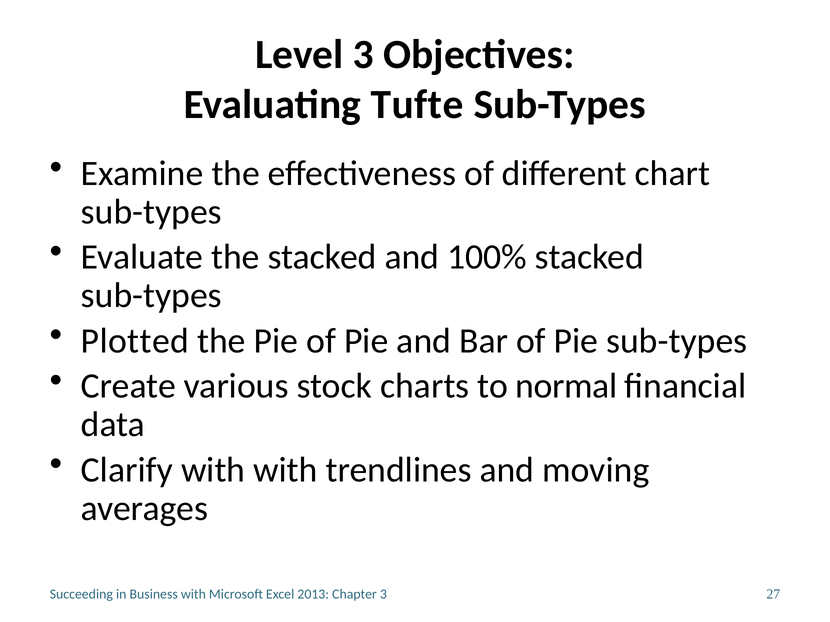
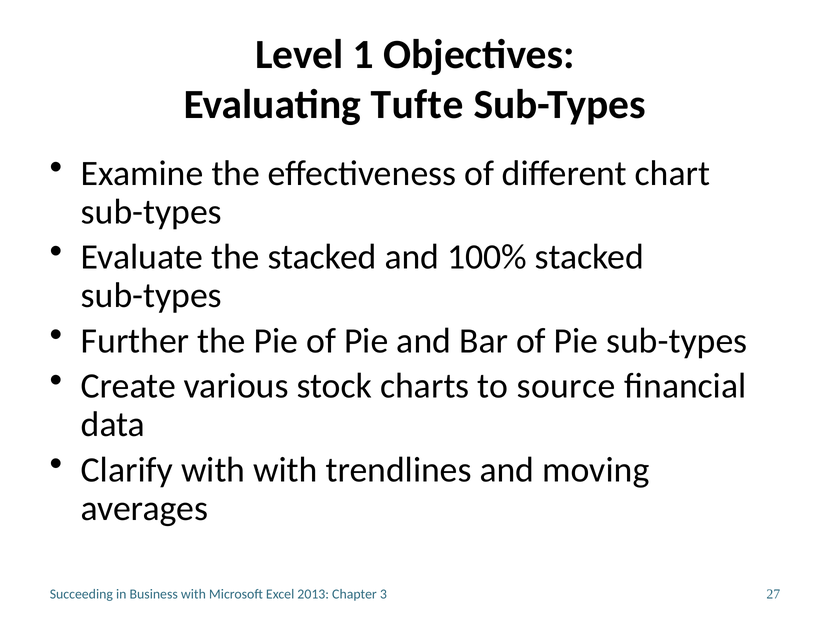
Level 3: 3 -> 1 (363, 55)
Plotted: Plotted -> Further (135, 341)
normal: normal -> source (566, 386)
